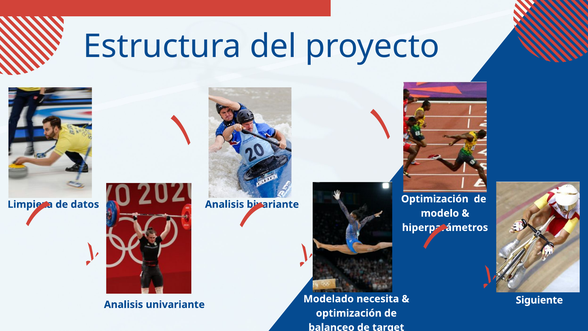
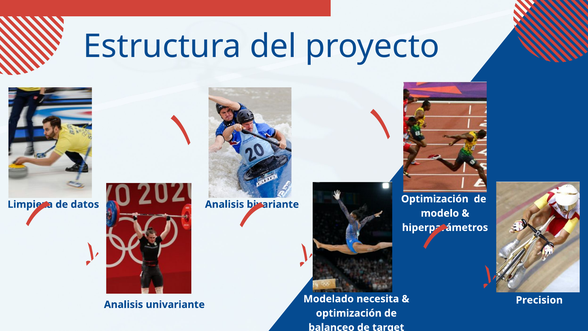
Siguiente: Siguiente -> Precision (539, 300)
